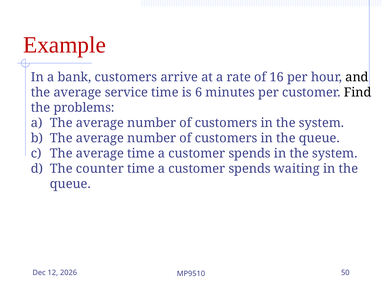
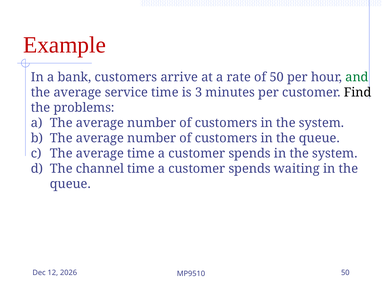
of 16: 16 -> 50 (277, 77)
and colour: black -> green (357, 77)
6: 6 -> 3 (199, 93)
counter: counter -> channel (100, 169)
